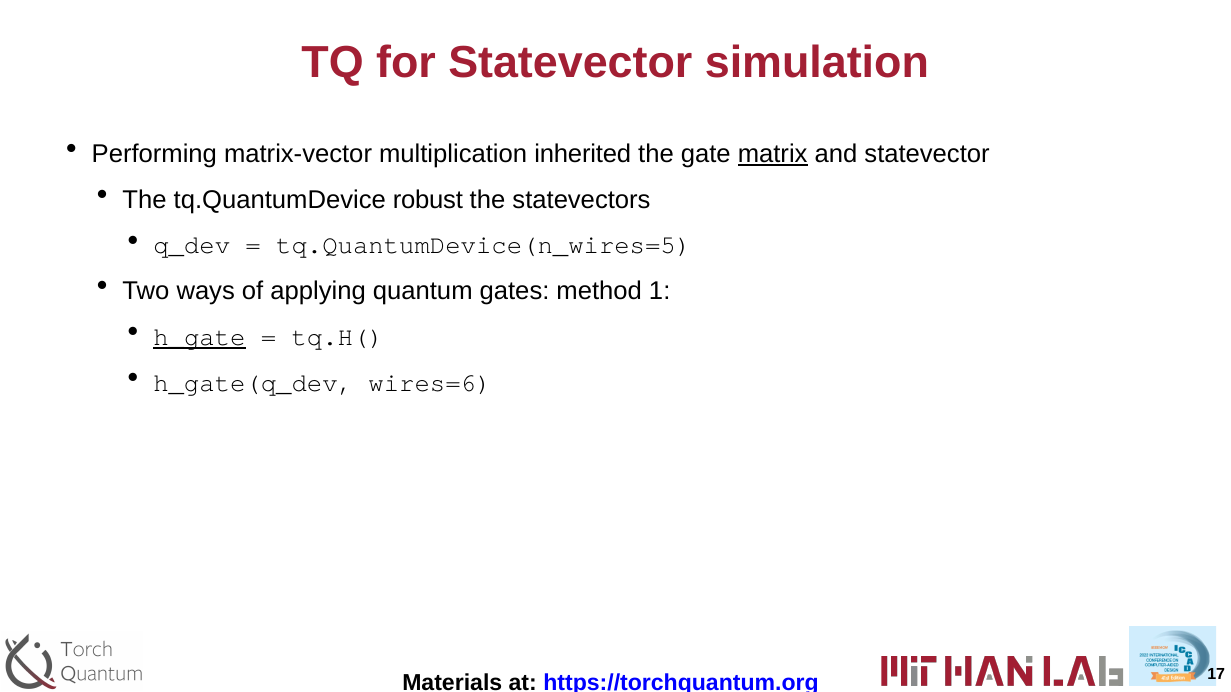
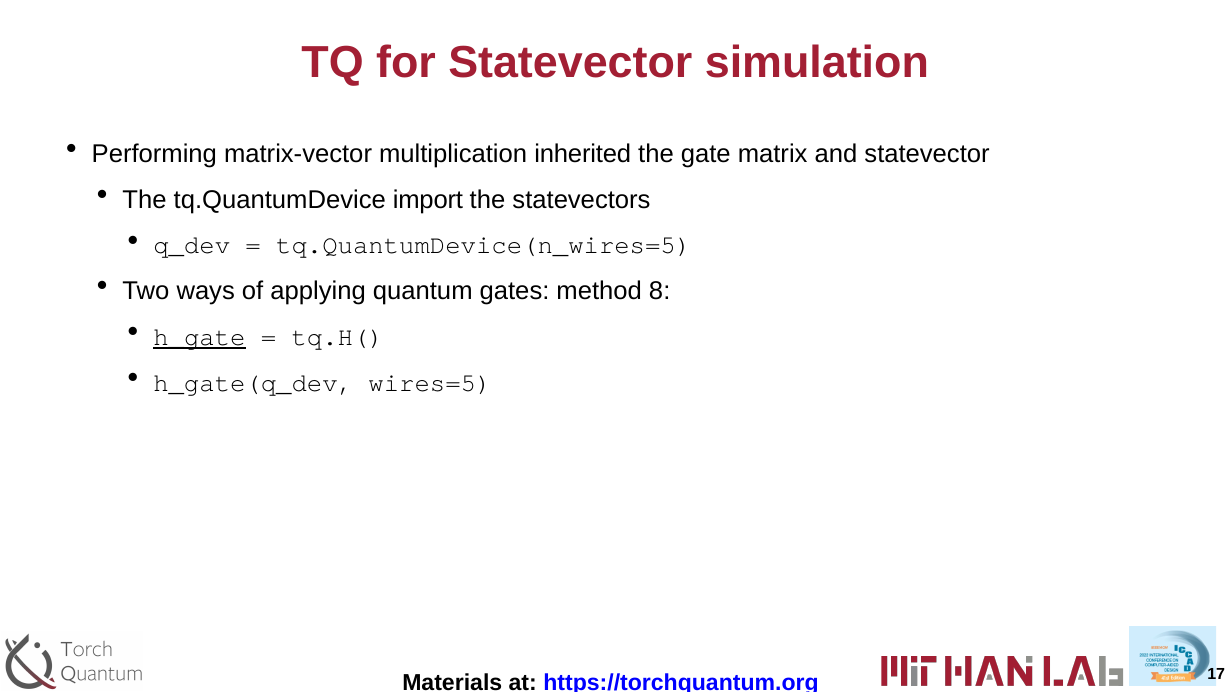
matrix underline: present -> none (773, 154)
robust: robust -> import (428, 200)
1: 1 -> 8 (660, 292)
wires=6: wires=6 -> wires=5 (430, 383)
